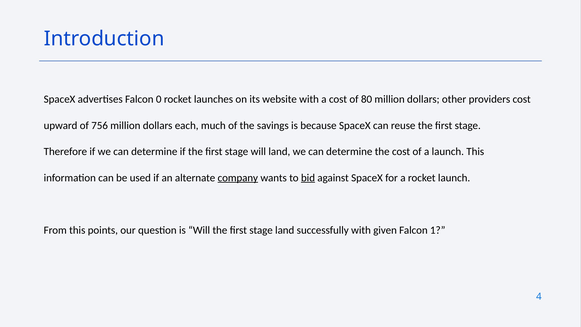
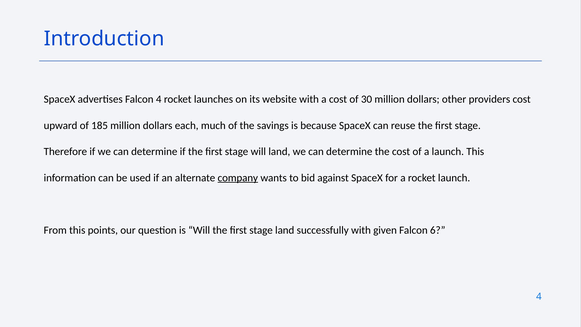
Falcon 0: 0 -> 4 (159, 99)
80: 80 -> 30 (367, 99)
756: 756 -> 185 (100, 125)
bid underline: present -> none (308, 178)
1: 1 -> 6 (438, 230)
